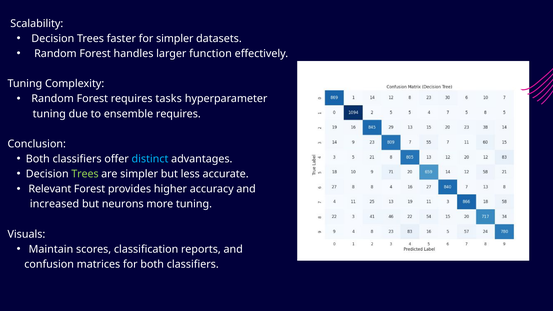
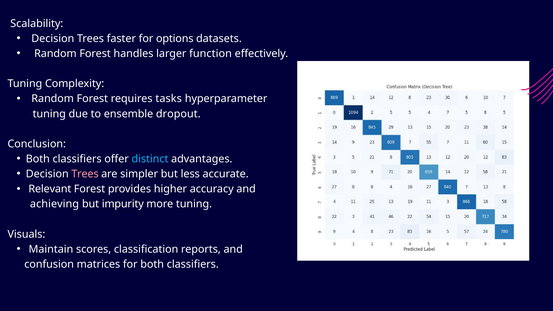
for simpler: simpler -> options (175, 39)
ensemble requires: requires -> dropout (178, 114)
Trees colour: light green -> pink (85, 174)
increased: increased -> achieving (54, 204)
neurons: neurons -> impurity (123, 204)
